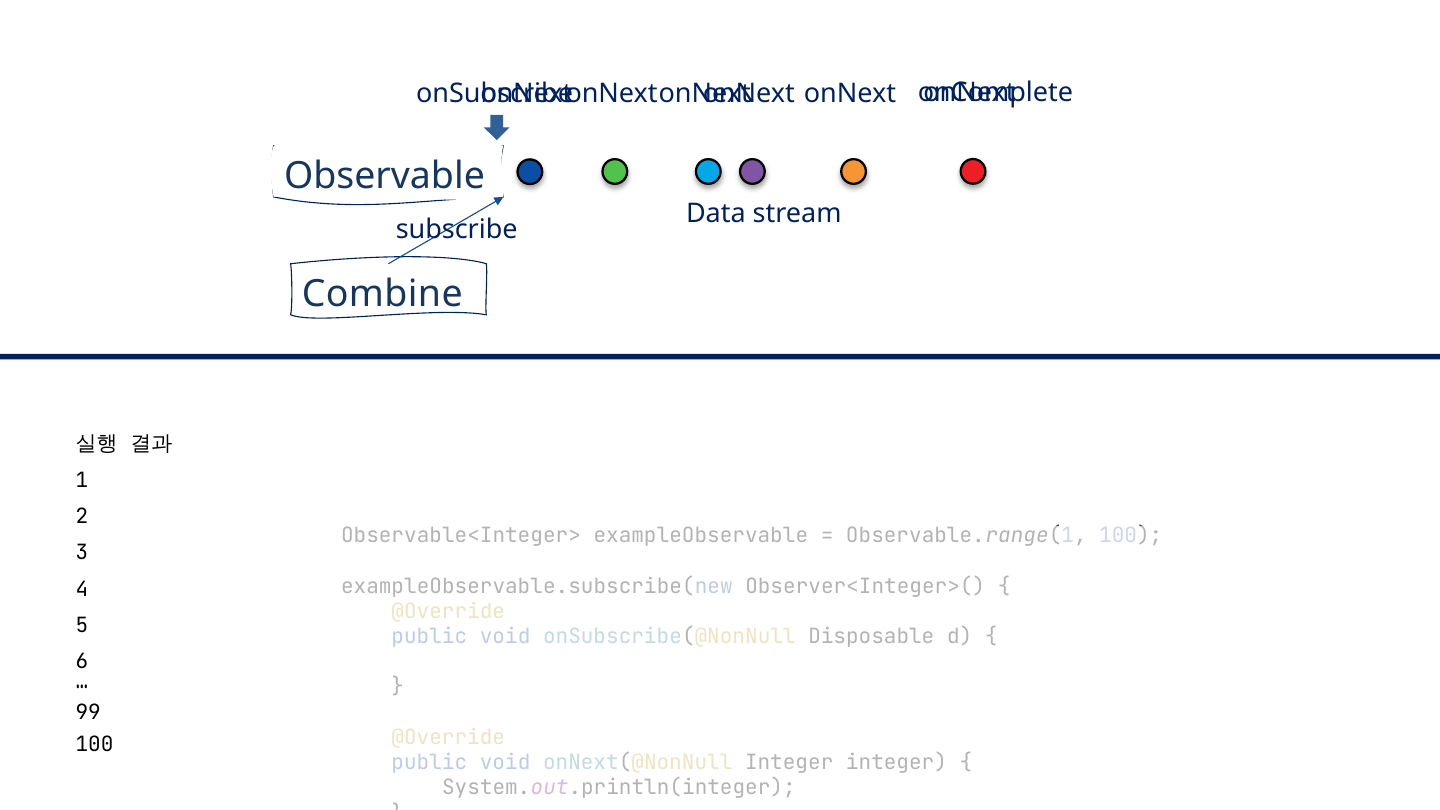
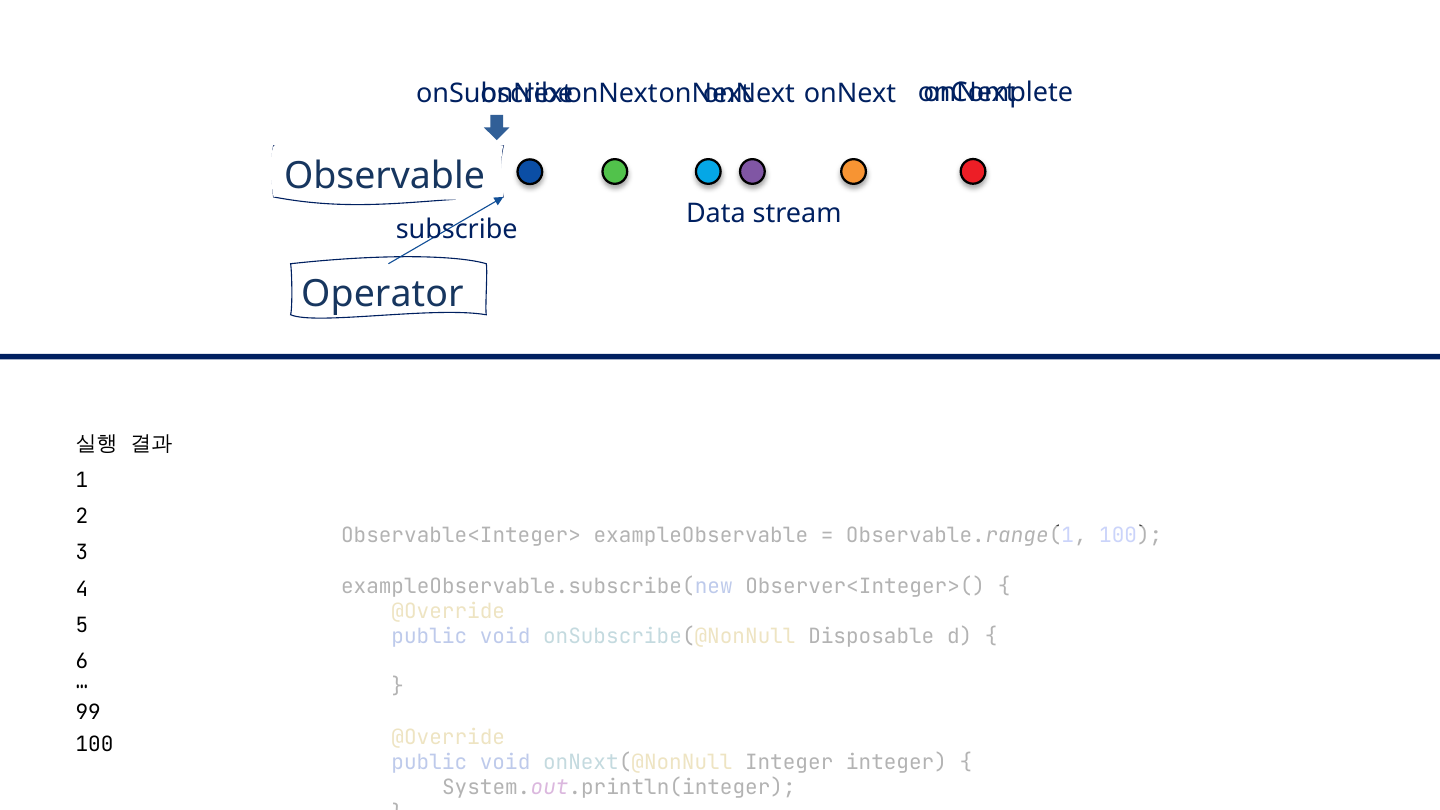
Combine: Combine -> Operator (382, 294)
